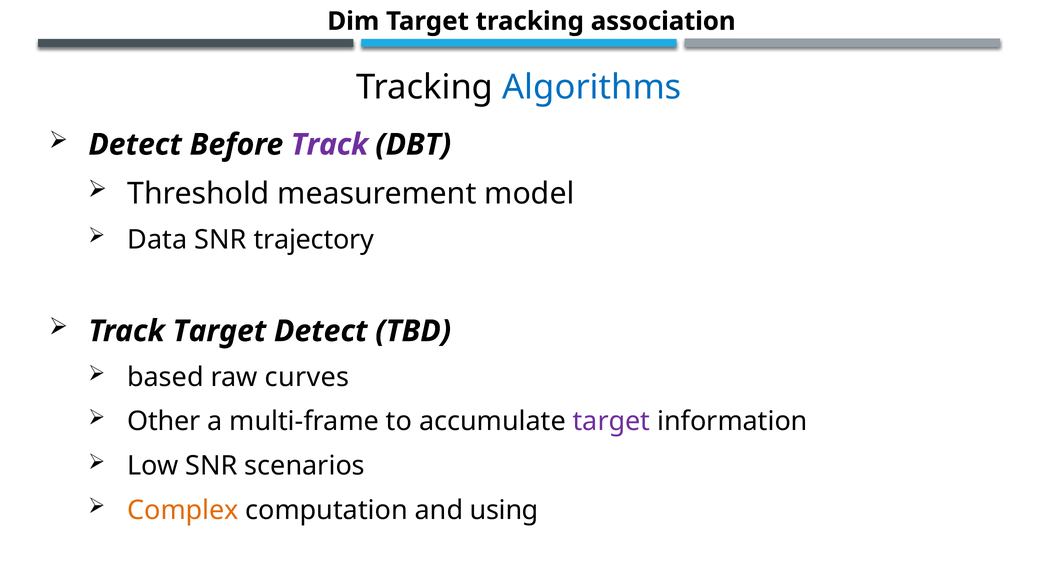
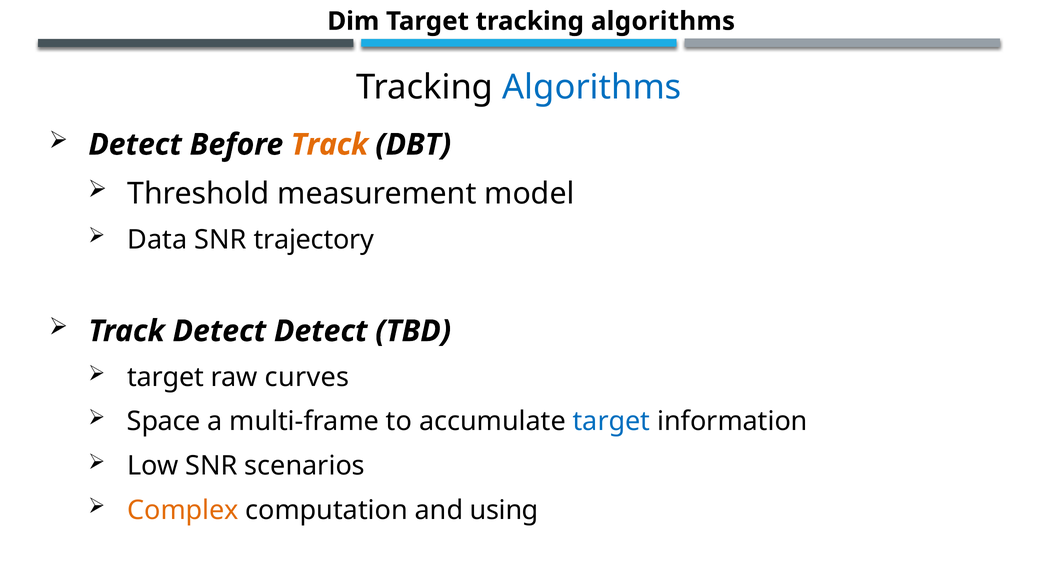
Target tracking association: association -> algorithms (663, 21)
Track colour: purple -> orange (329, 145)
Track Target: Target -> Detect (219, 331)
based: based -> target (166, 377)
Other: Other -> Space (164, 421)
target colour: purple -> blue (612, 421)
